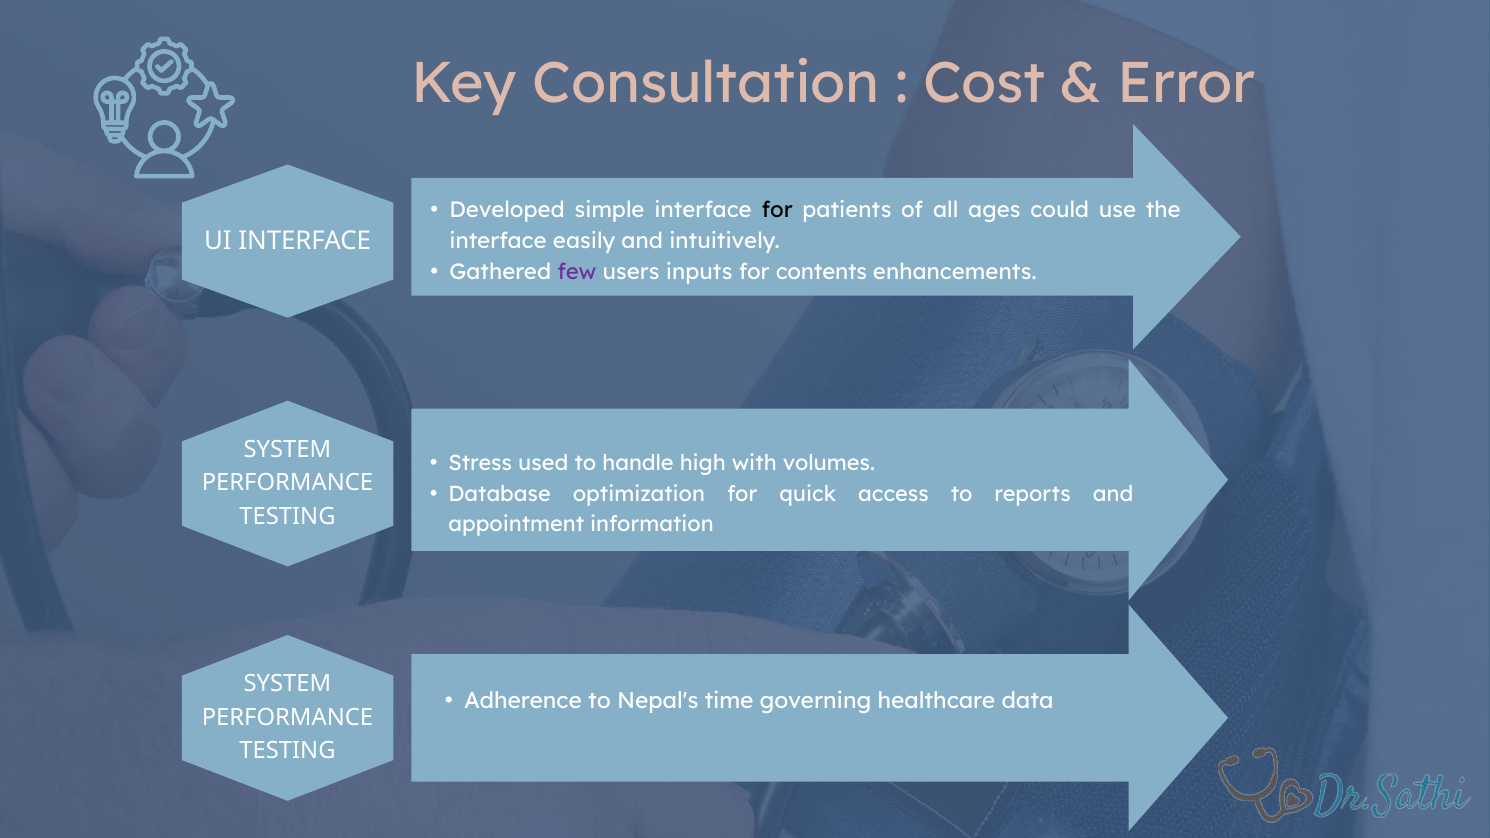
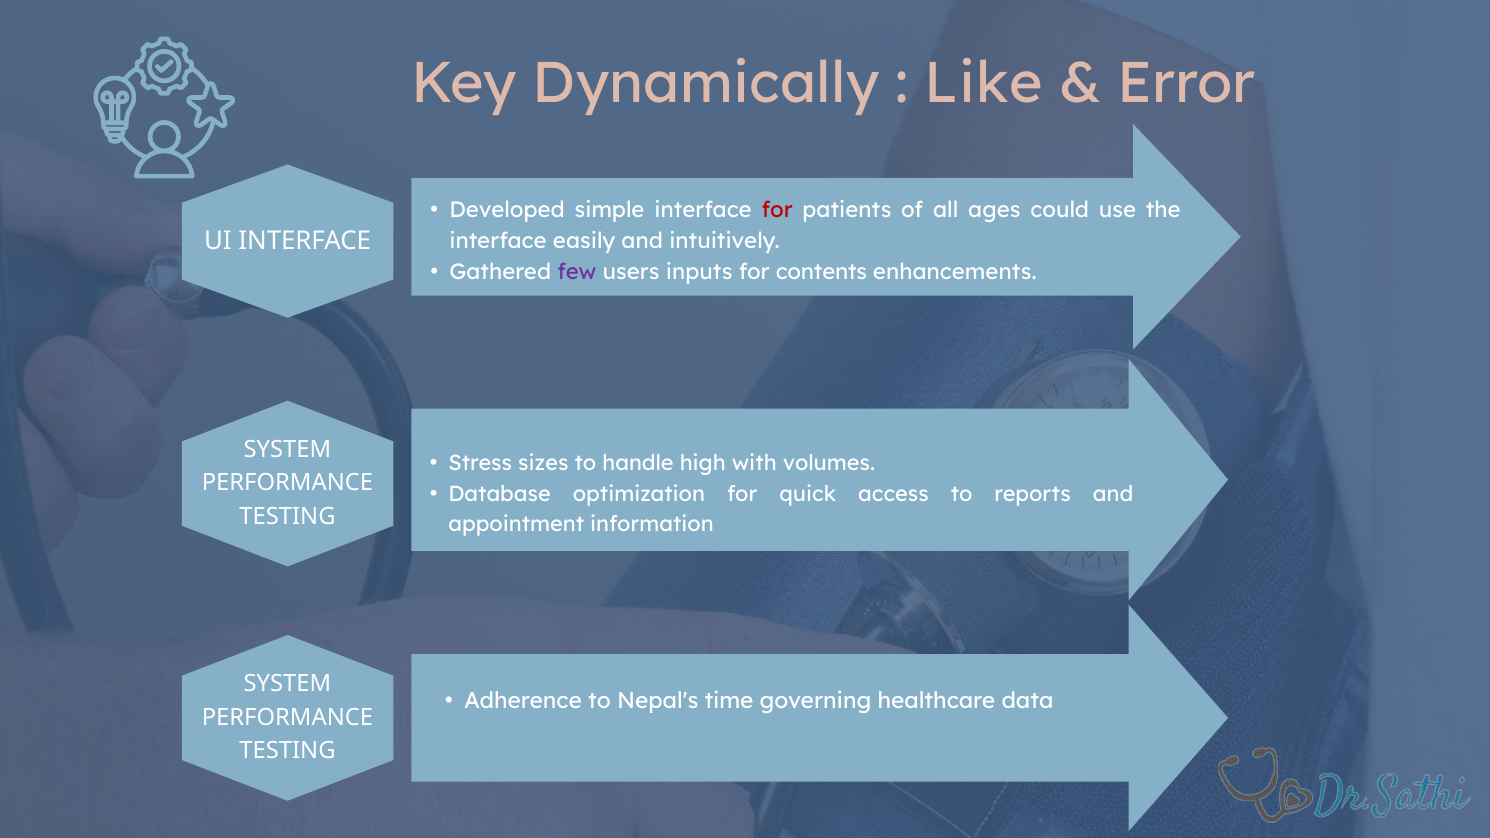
Consultation: Consultation -> Dynamically (706, 84)
Cost: Cost -> Like (984, 84)
for colour: black -> red (777, 210)
used: used -> sizes (543, 464)
